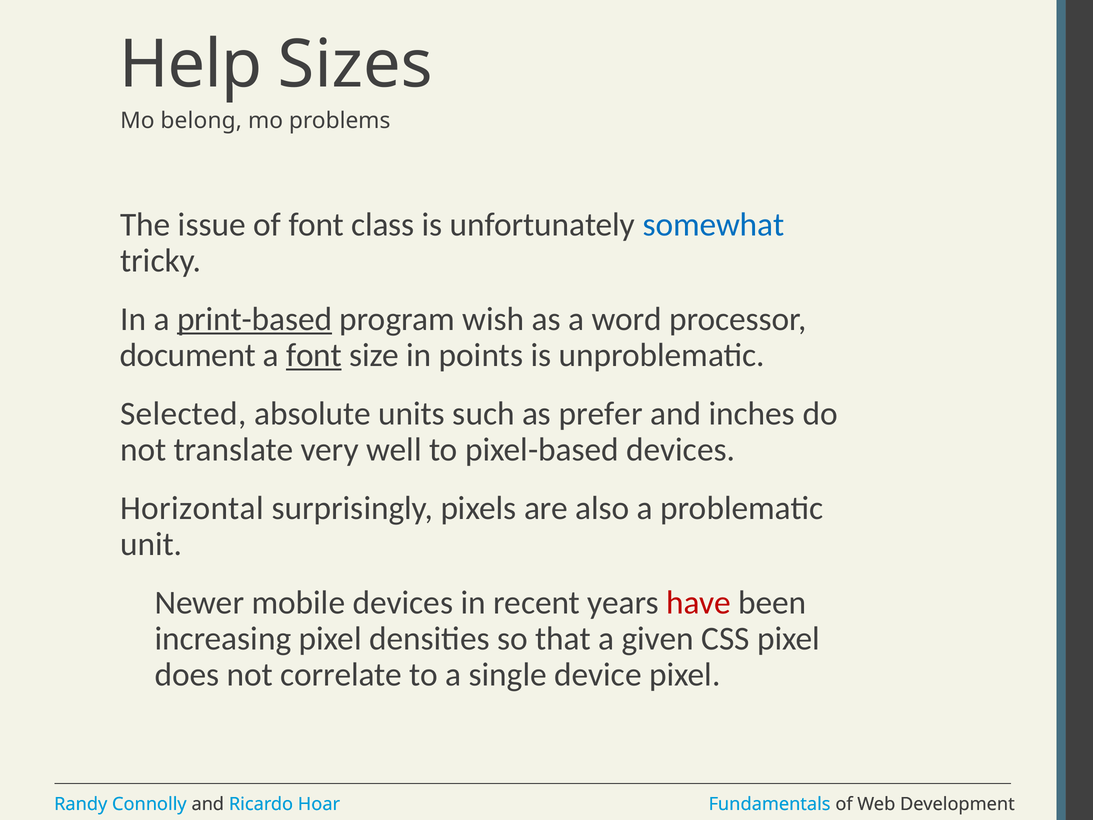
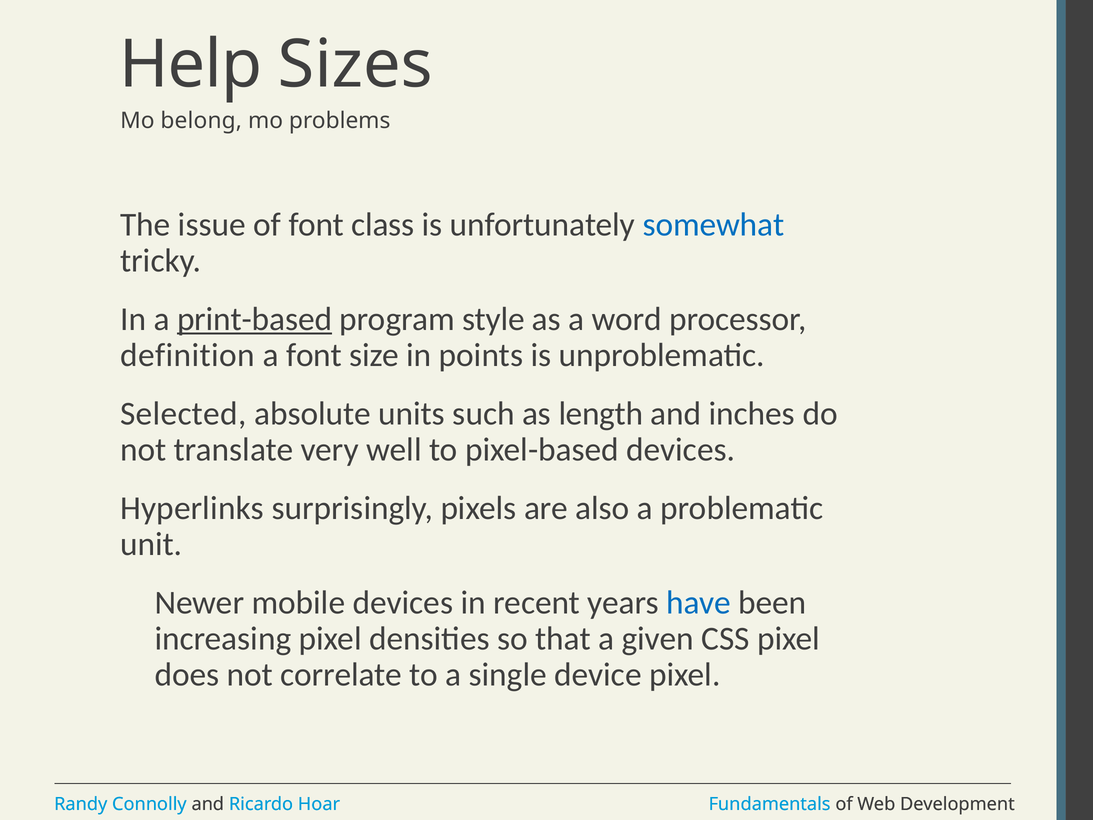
wish: wish -> style (493, 319)
document: document -> definition (188, 355)
font underline: present -> none (314, 355)
prefer: prefer -> length (601, 414)
Horizontal: Horizontal -> Hyperlinks (192, 508)
have colour: red -> blue (699, 602)
